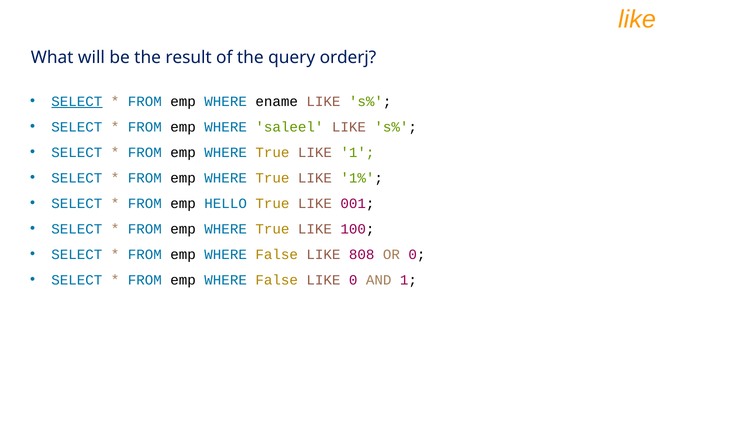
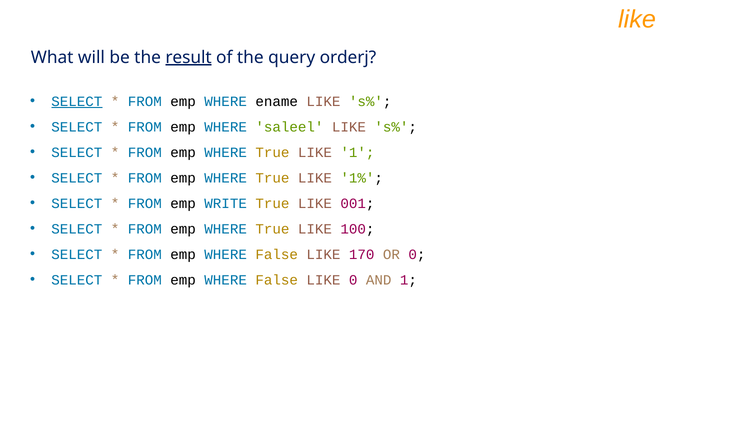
result underline: none -> present (189, 57)
HELLO: HELLO -> WRITE (226, 204)
808: 808 -> 170 (362, 255)
